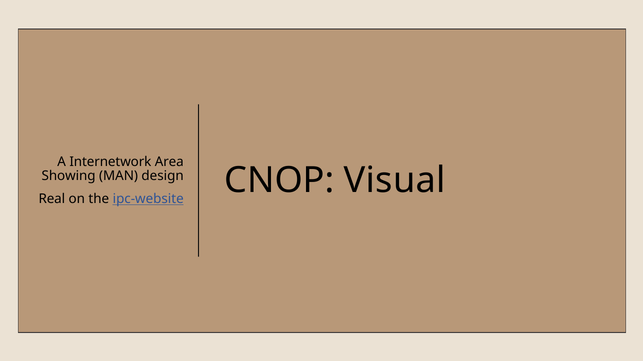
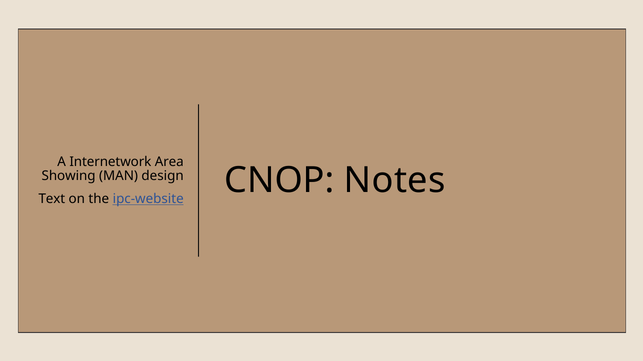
Real: Real -> Text (52, 199)
Visual: Visual -> Notes (395, 181)
